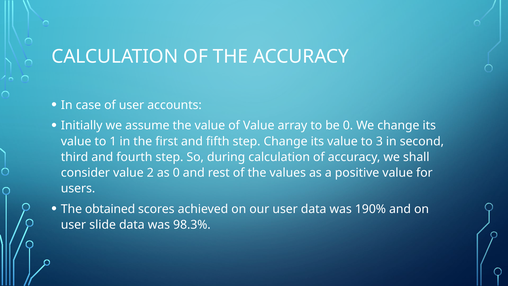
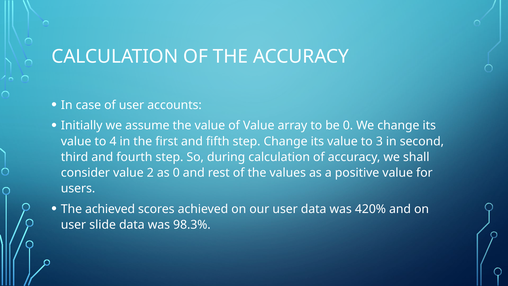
1: 1 -> 4 (113, 141)
The obtained: obtained -> achieved (110, 209)
190%: 190% -> 420% (370, 209)
